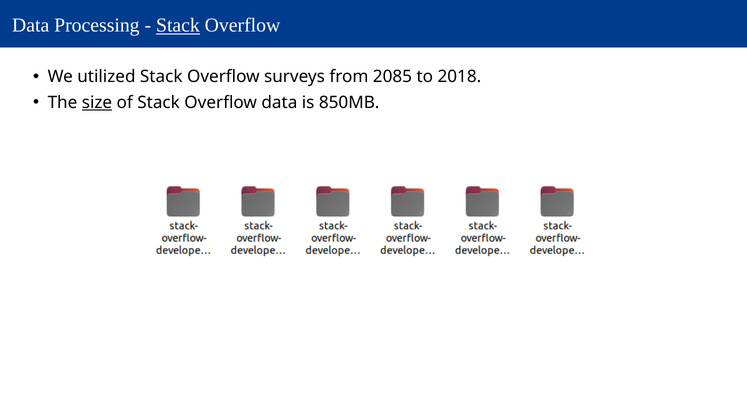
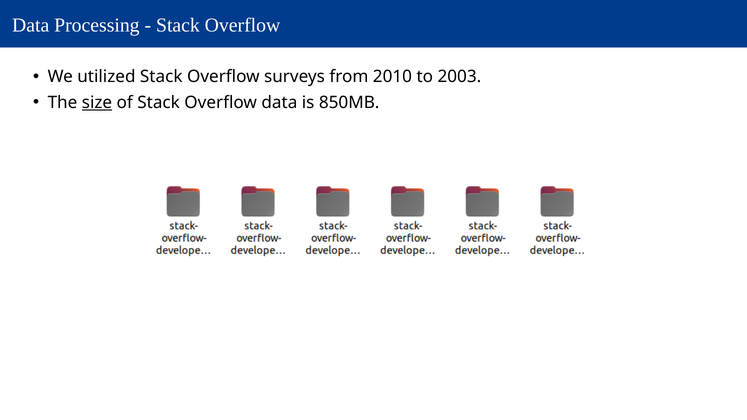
Stack underline: present -> none (178, 25)
2085: 2085 -> 2010 (392, 77)
2018: 2018 -> 2003 (459, 77)
